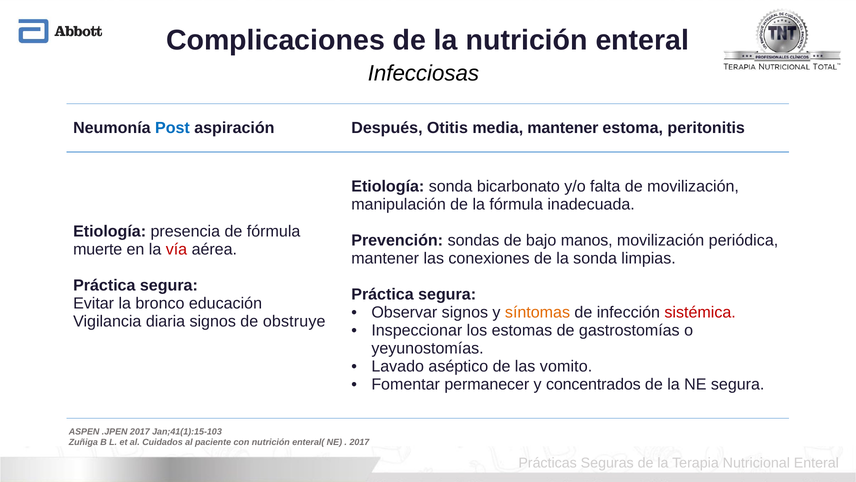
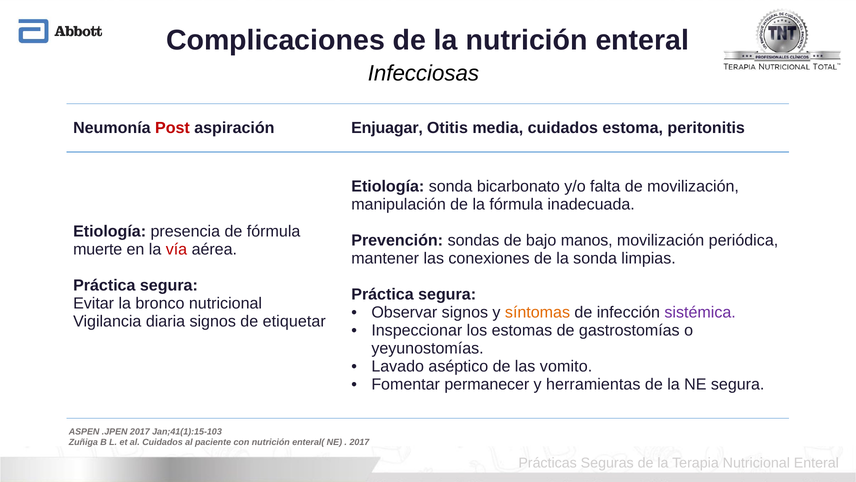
Post colour: blue -> red (172, 128)
Después: Después -> Enjuagar (387, 128)
media mantener: mantener -> cuidados (563, 128)
bronco educación: educación -> nutricional (225, 303)
sistémica colour: red -> purple (700, 312)
obstruye: obstruye -> etiquetar (294, 321)
concentrados: concentrados -> herramientas (593, 384)
